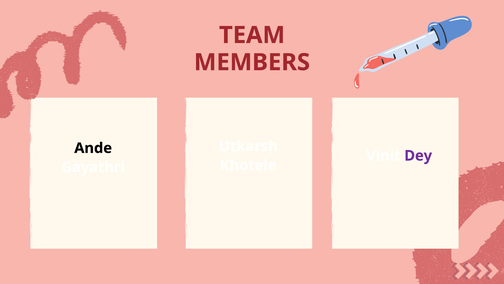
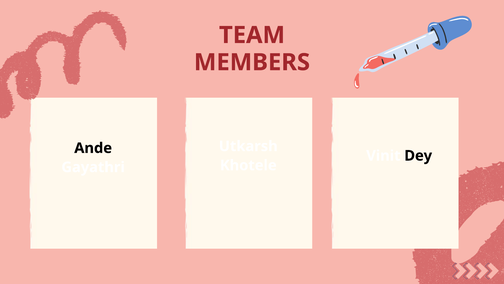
Dey colour: purple -> black (418, 155)
